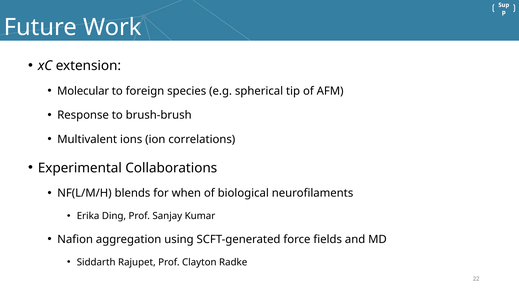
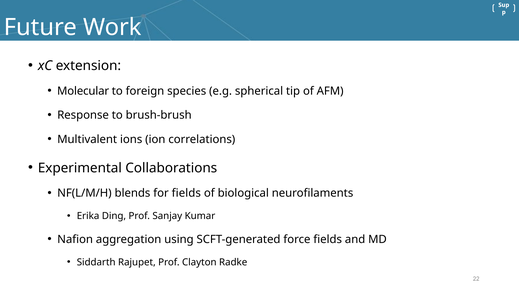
for when: when -> fields (186, 193)
